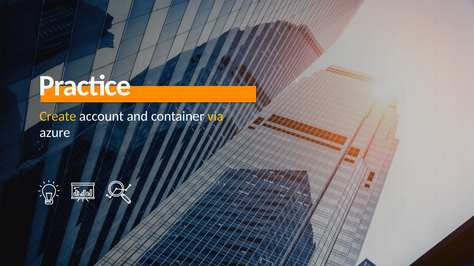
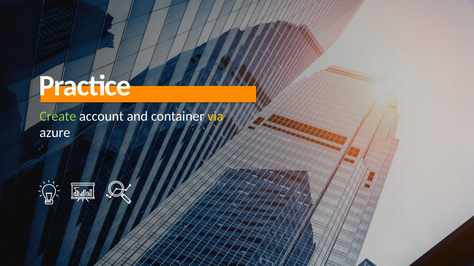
Create colour: yellow -> light green (58, 116)
